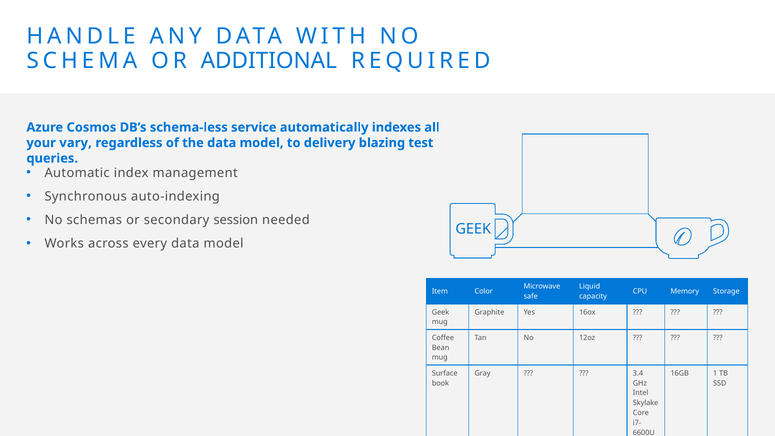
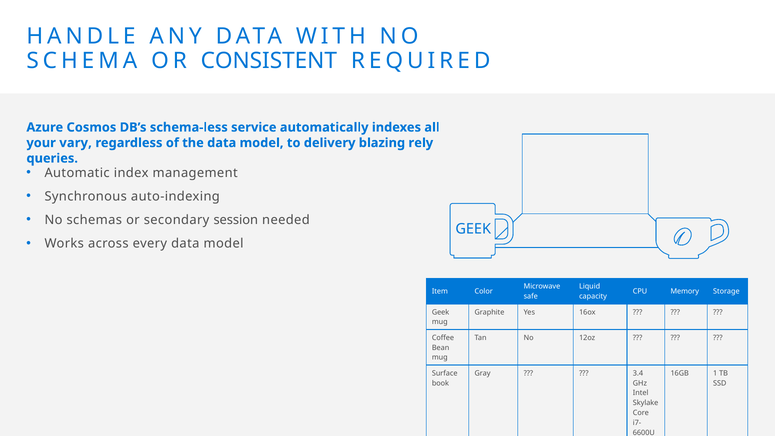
ADDITIONAL: ADDITIONAL -> CONSISTENT (269, 61)
test: test -> rely (421, 143)
